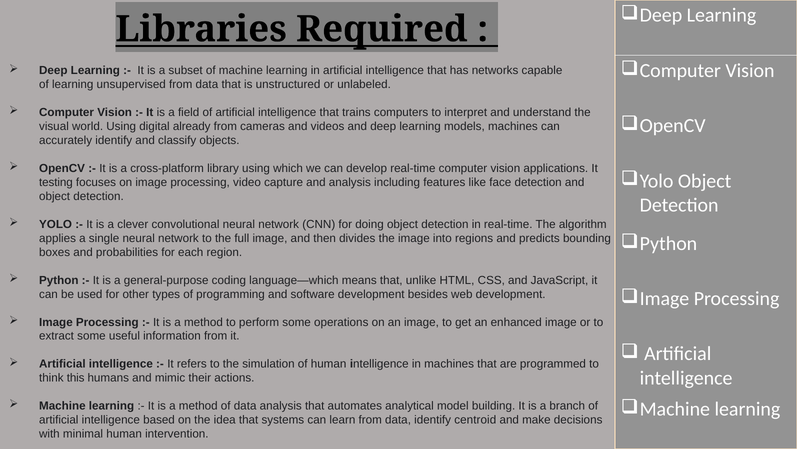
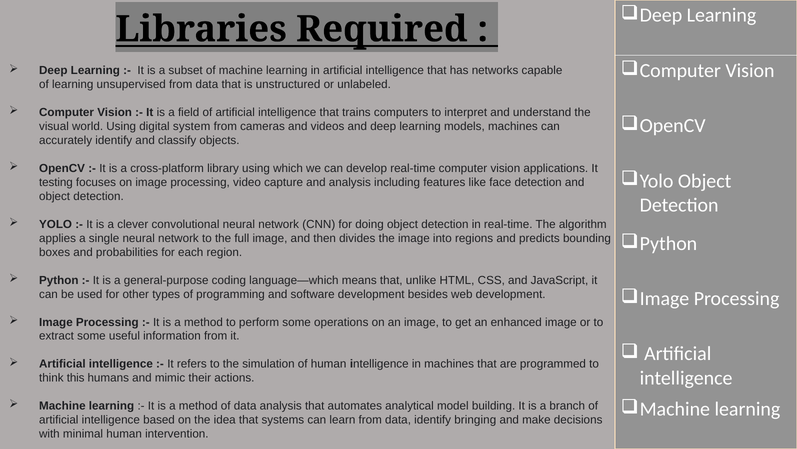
already: already -> system (192, 126)
centroid: centroid -> bringing (475, 419)
